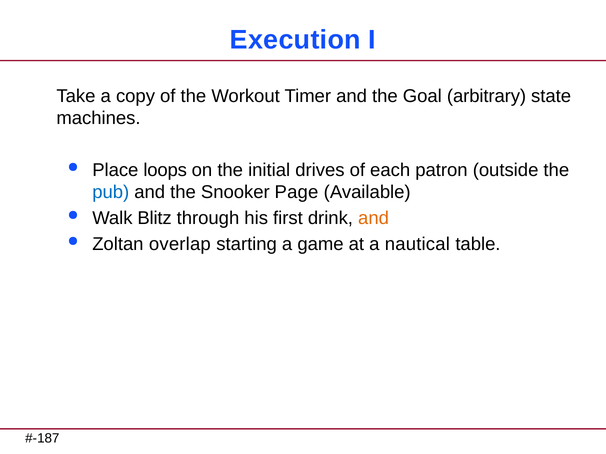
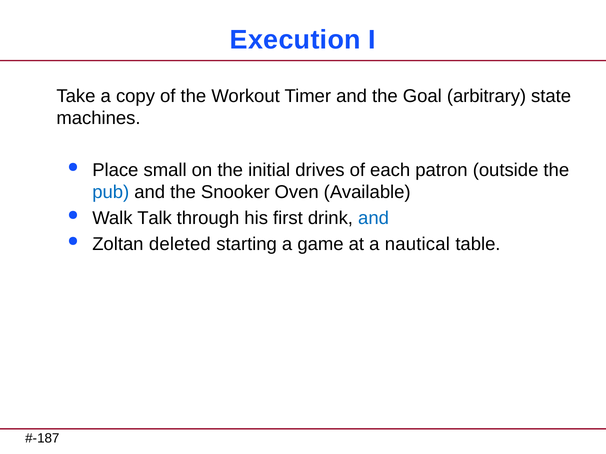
loops: loops -> small (165, 170)
Page: Page -> Oven (297, 192)
Blitz: Blitz -> Talk (155, 218)
and colour: orange -> blue (374, 218)
overlap: overlap -> deleted (180, 244)
